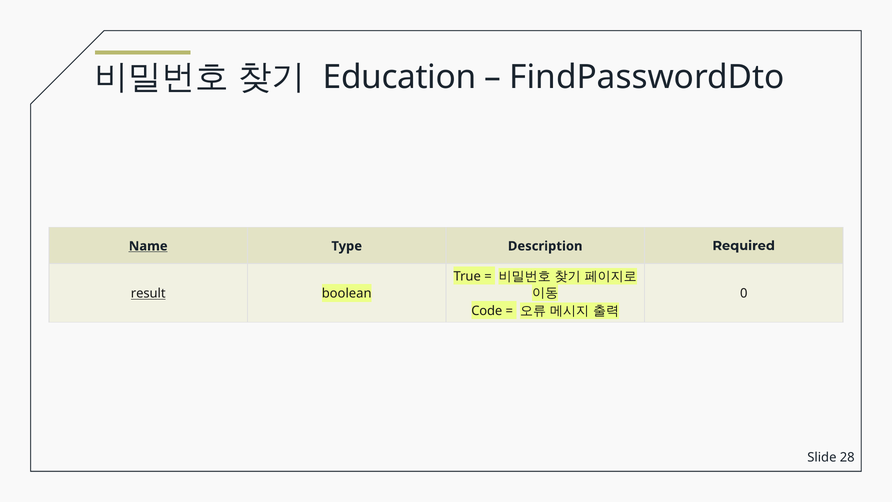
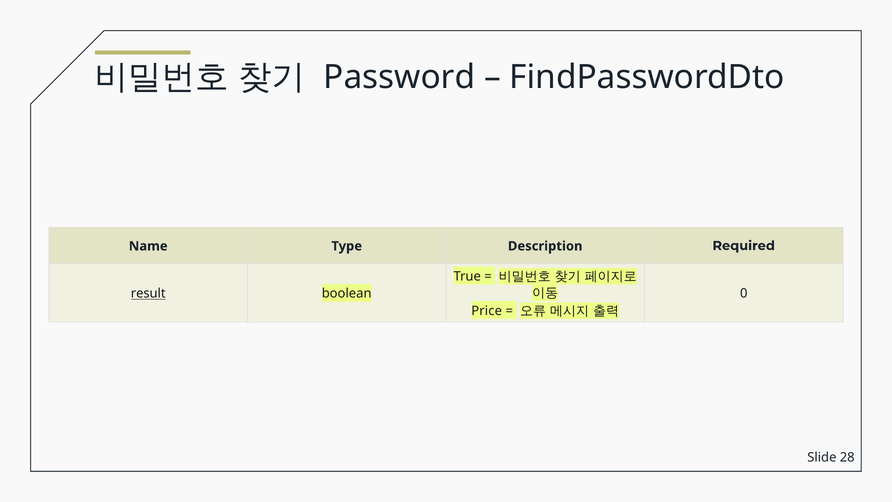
Education: Education -> Password (399, 77)
Name underline: present -> none (148, 246)
Code: Code -> Price (487, 311)
